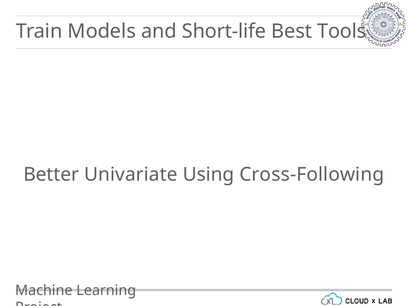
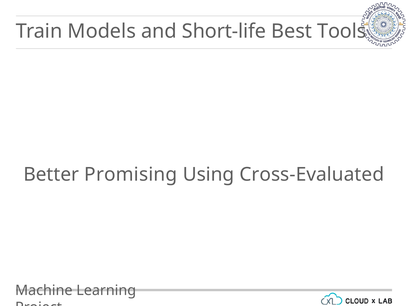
Univariate: Univariate -> Promising (131, 174)
Cross-Following: Cross-Following -> Cross-Evaluated (312, 174)
